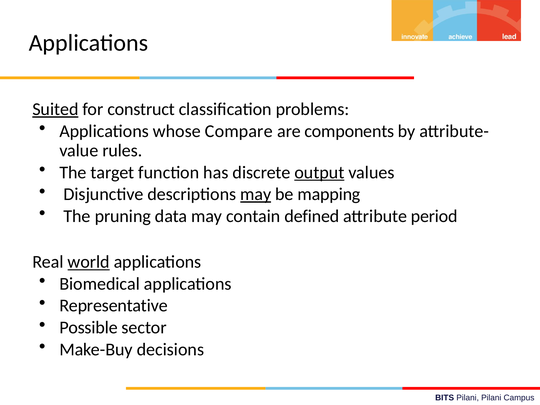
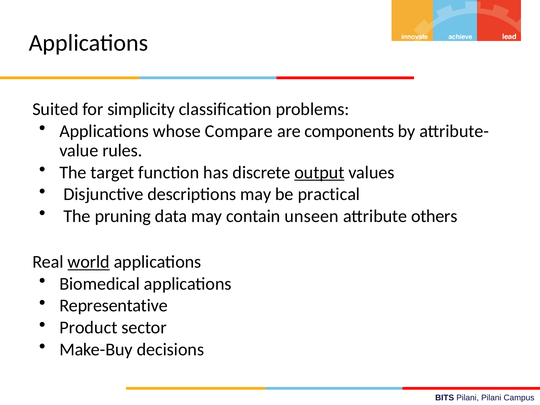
Suited underline: present -> none (55, 109)
construct: construct -> simplicity (141, 109)
may underline: present -> none (256, 194)
mapping: mapping -> practical (329, 194)
defined: defined -> unseen (312, 216)
period: period -> others (434, 216)
Possible: Possible -> Product (88, 328)
